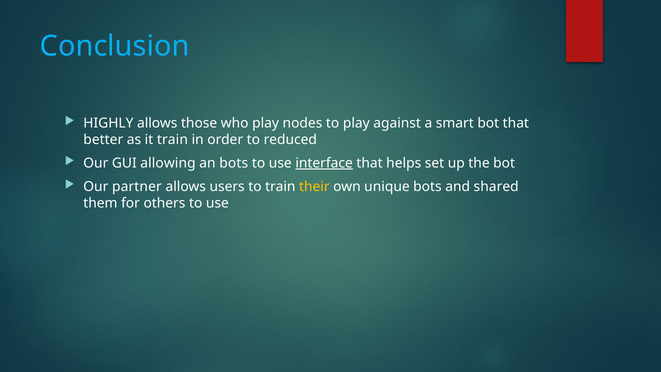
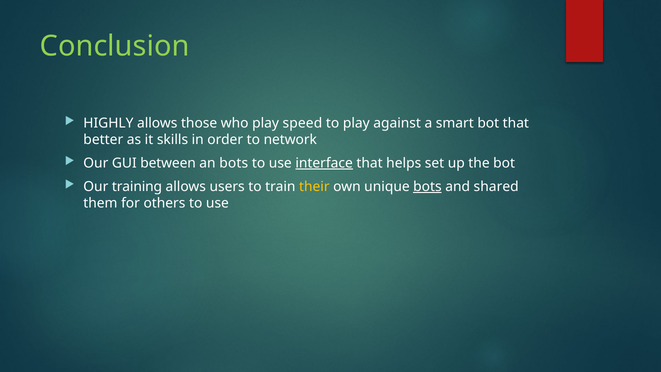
Conclusion colour: light blue -> light green (115, 46)
nodes: nodes -> speed (302, 123)
it train: train -> skills (173, 140)
reduced: reduced -> network (290, 140)
allowing: allowing -> between (168, 163)
partner: partner -> training (137, 186)
bots underline: none -> present (427, 186)
